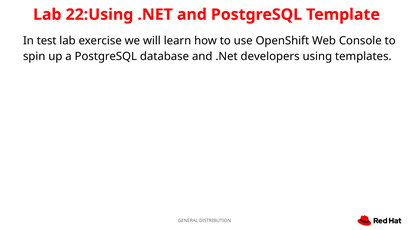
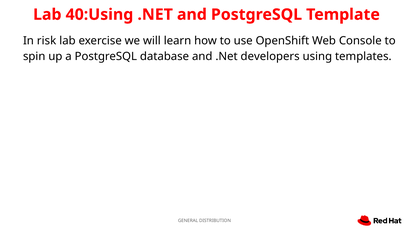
22:Using: 22:Using -> 40:Using (99, 15)
test: test -> risk (47, 41)
